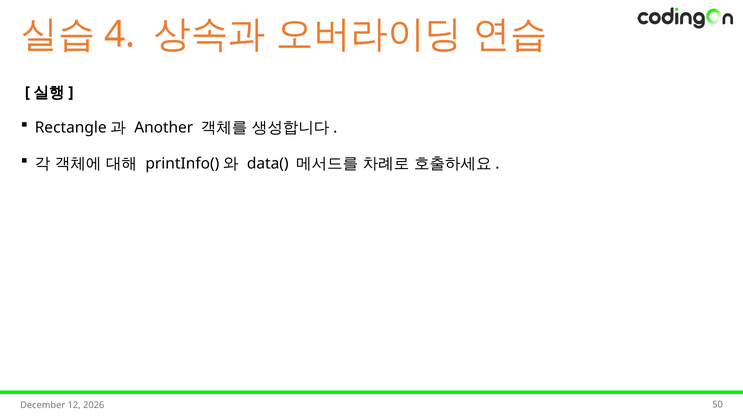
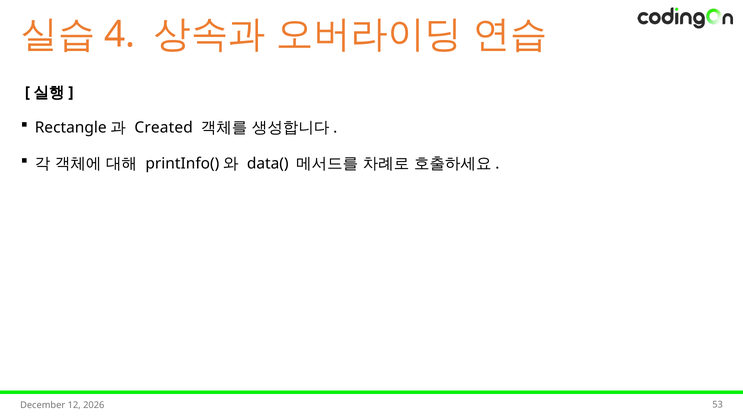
Another: Another -> Created (164, 128)
50: 50 -> 53 (718, 405)
